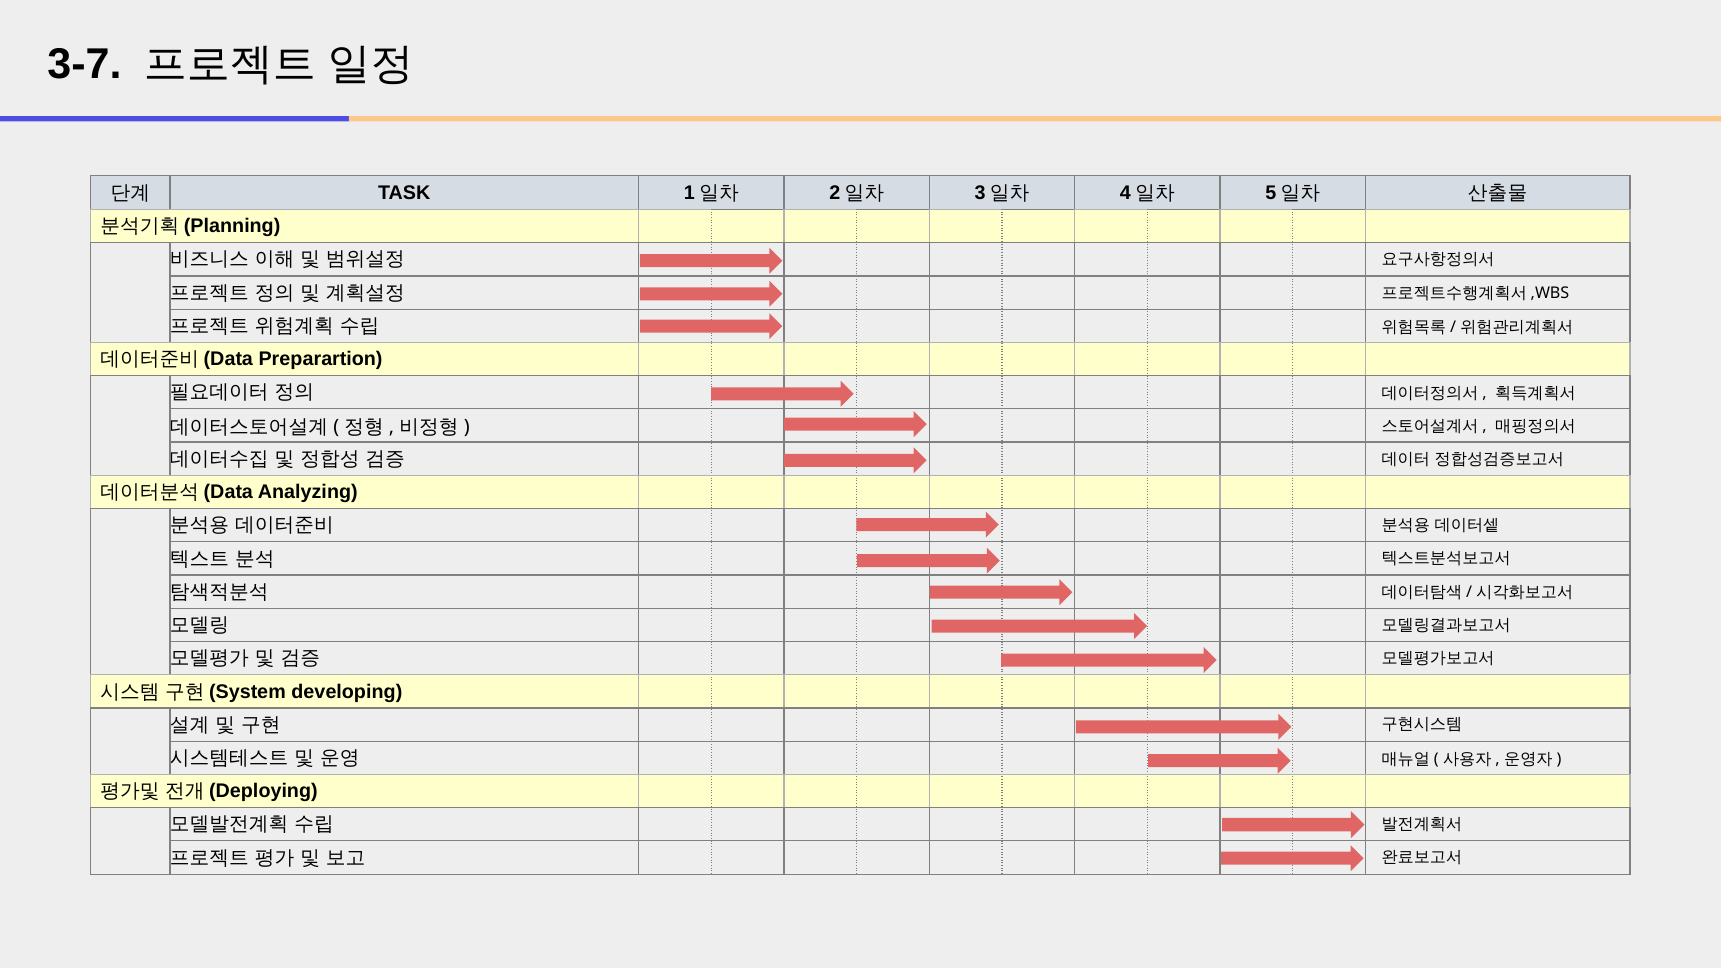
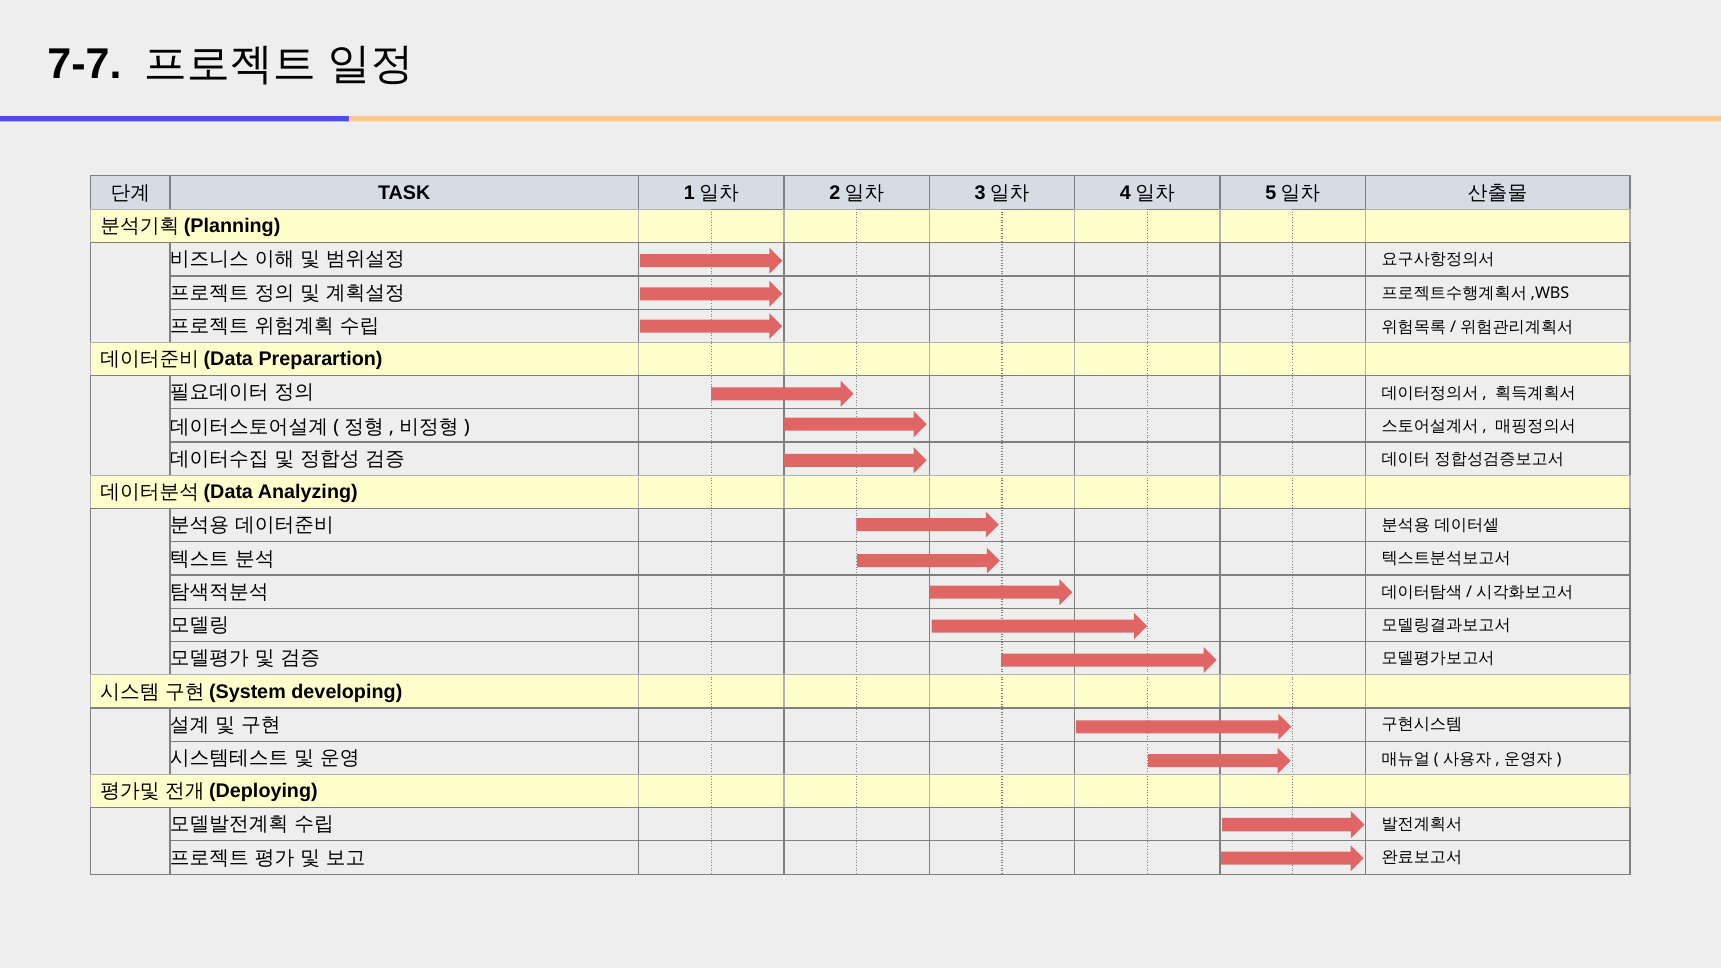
3-7: 3-7 -> 7-7 (84, 64)
